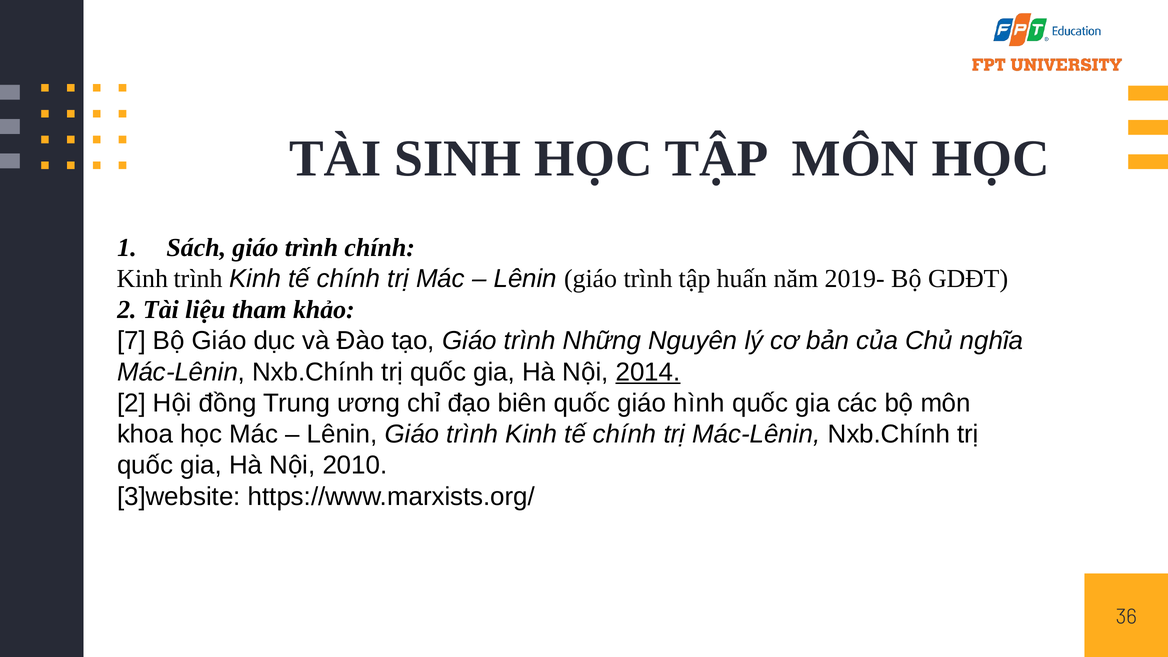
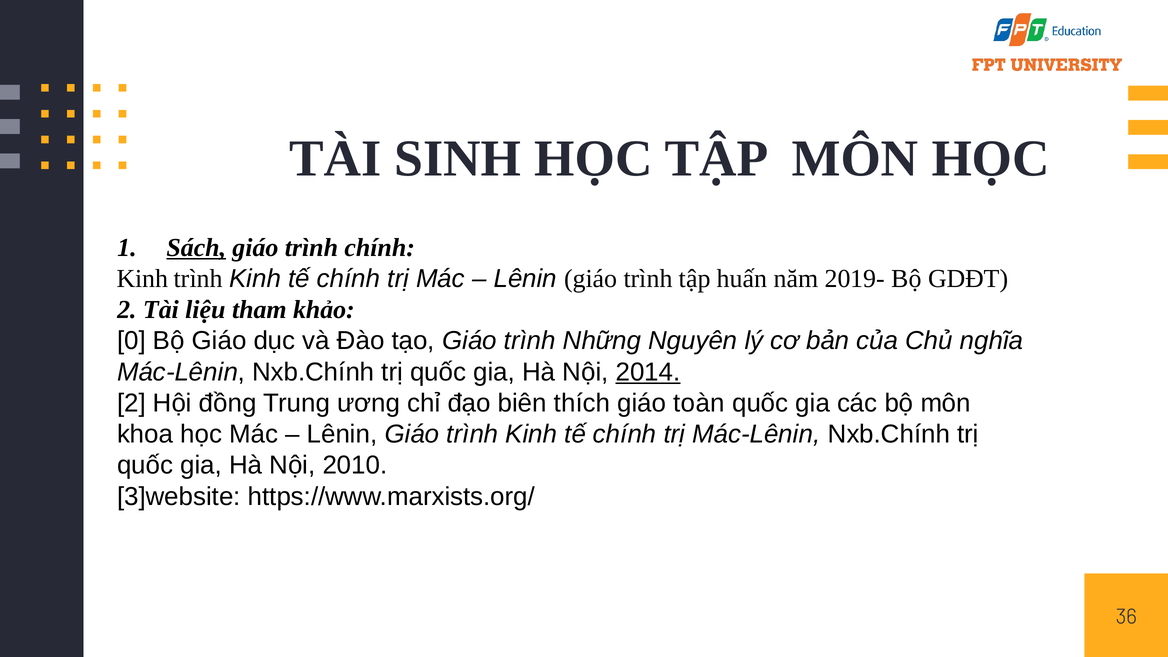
Sách underline: none -> present (196, 247)
7: 7 -> 0 (131, 341)
biên quốc: quốc -> thích (582, 403)
hình: hình -> toàn (699, 403)
